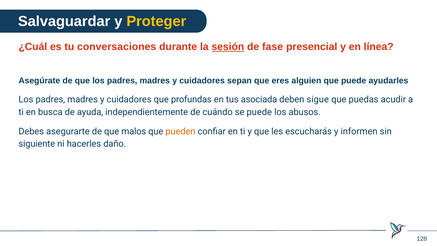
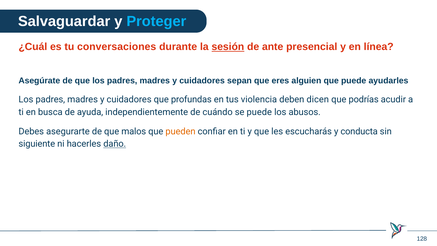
Proteger colour: yellow -> light blue (156, 21)
fase: fase -> ante (273, 47)
asociada: asociada -> violencia (259, 99)
sigue: sigue -> dicen (318, 99)
puedas: puedas -> podrías (364, 99)
informen: informen -> conducta (359, 131)
daño underline: none -> present (115, 144)
